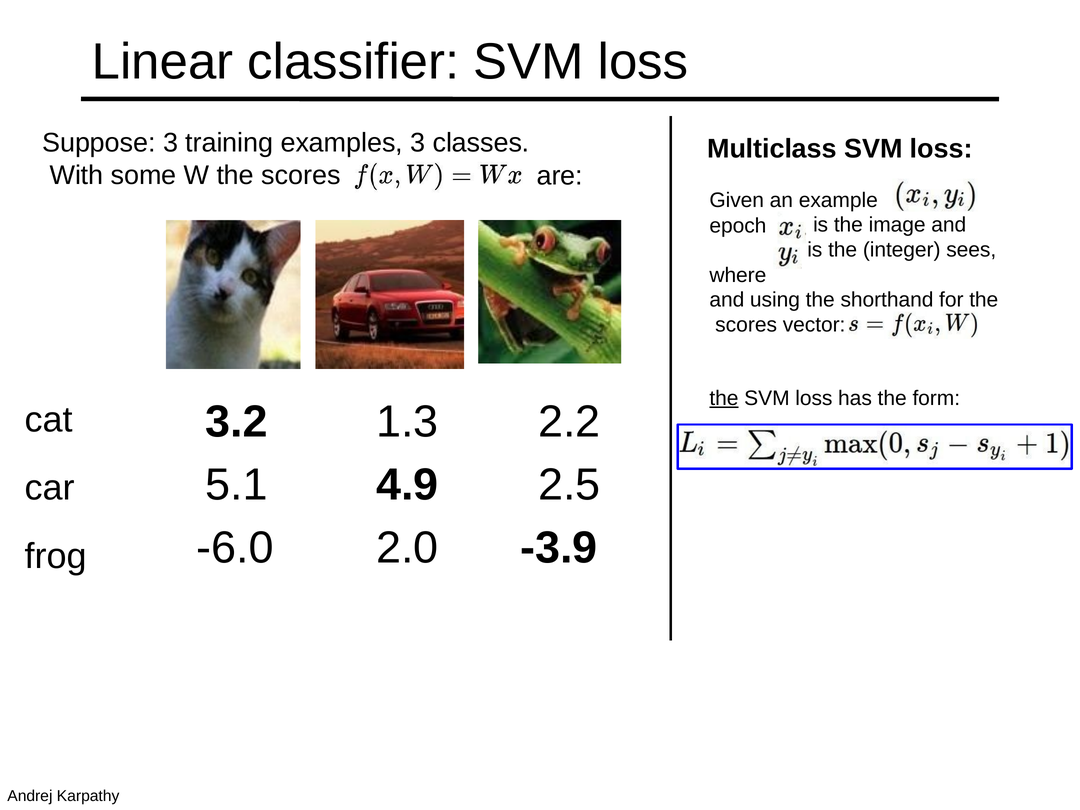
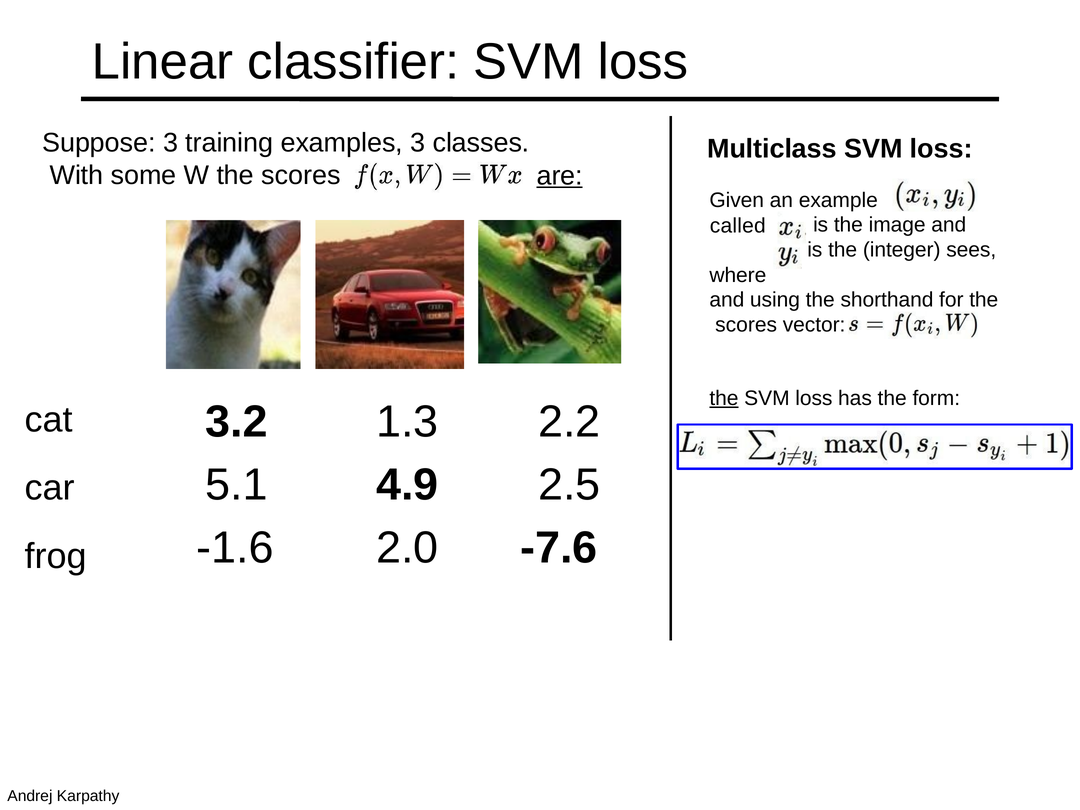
are underline: none -> present (560, 176)
epoch: epoch -> called (738, 226)
-6.0: -6.0 -> -1.6 (235, 548)
-3.9: -3.9 -> -7.6 (559, 548)
